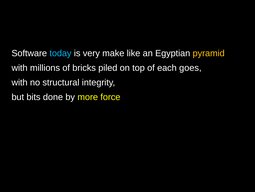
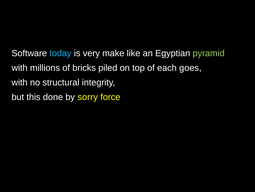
pyramid colour: yellow -> light green (209, 53)
bits: bits -> this (34, 97)
more: more -> sorry (88, 97)
